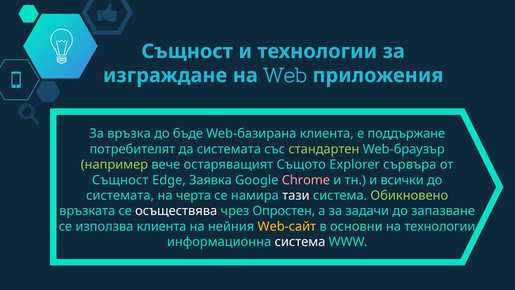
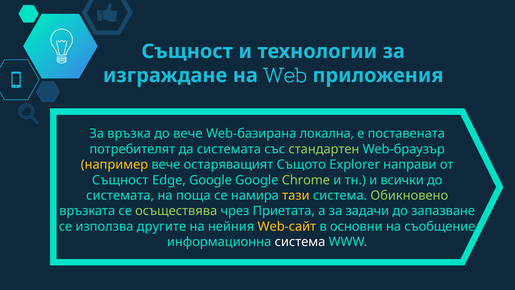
до бъде: бъде -> вече (188, 134)
Web-базирана клиента: клиента -> локална (327, 134)
поддържане: поддържане -> поставената (406, 134)
например colour: light green -> yellow (114, 164)
сървъра: сървъра -> направи (410, 164)
Edge Заявка: Заявка -> Google (211, 180)
Chrome colour: pink -> light green (306, 180)
черта: черта -> поща (193, 195)
тази colour: white -> yellow (296, 195)
осъществява colour: white -> light green (176, 211)
Опростен: Опростен -> Приетата (284, 211)
използва клиента: клиента -> другите (161, 226)
на технологии: технологии -> съобщение (440, 226)
